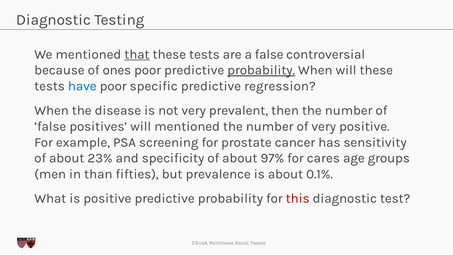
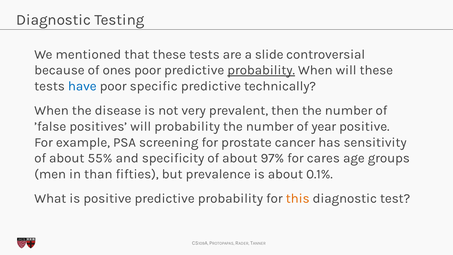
that underline: present -> none (137, 54)
false: false -> slide (269, 54)
regression: regression -> technically (280, 86)
will mentioned: mentioned -> probability (187, 126)
of very: very -> year (324, 126)
23%: 23% -> 55% (100, 158)
this colour: red -> orange (298, 198)
